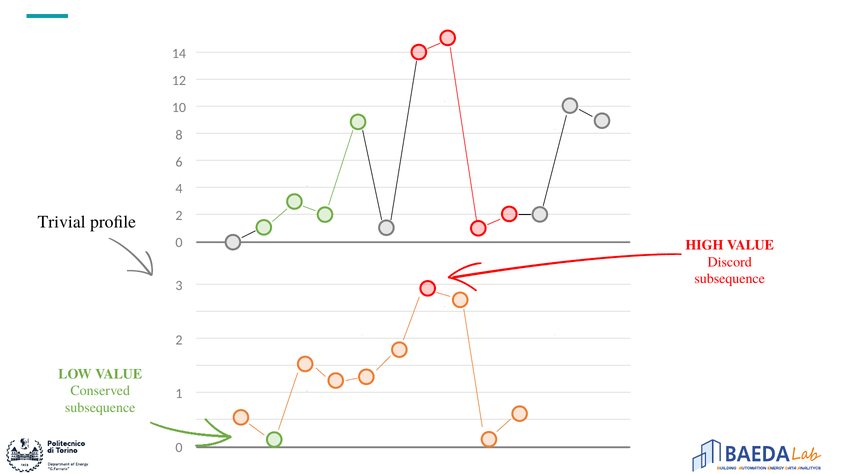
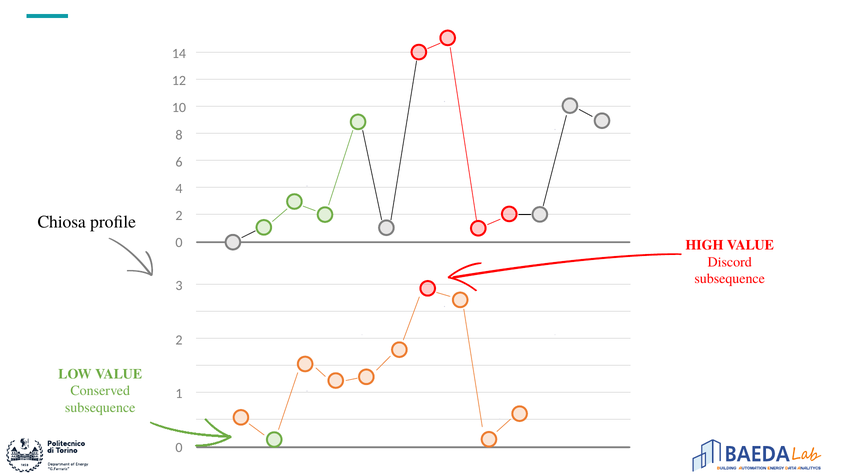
Trivial: Trivial -> Chiosa (62, 222)
